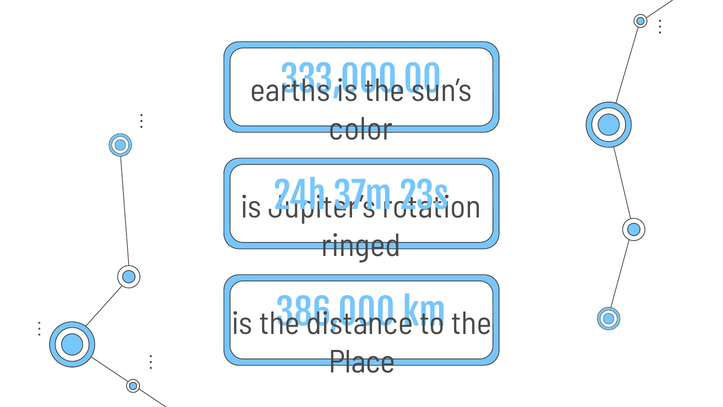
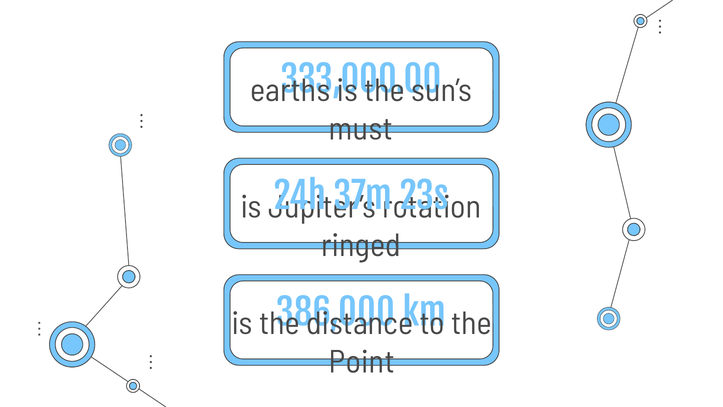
color: color -> must (361, 129)
Place: Place -> Point (362, 362)
